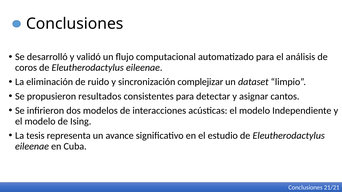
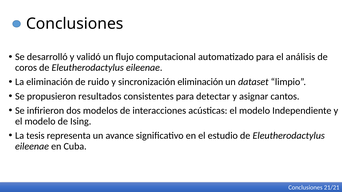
sincronización complejizar: complejizar -> eliminación (200, 82)
